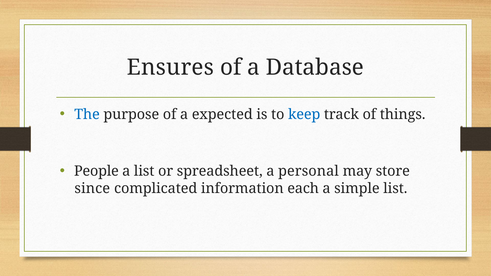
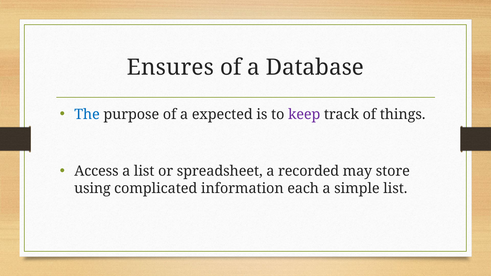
keep colour: blue -> purple (304, 114)
People: People -> Access (96, 171)
personal: personal -> recorded (309, 171)
since: since -> using (92, 189)
